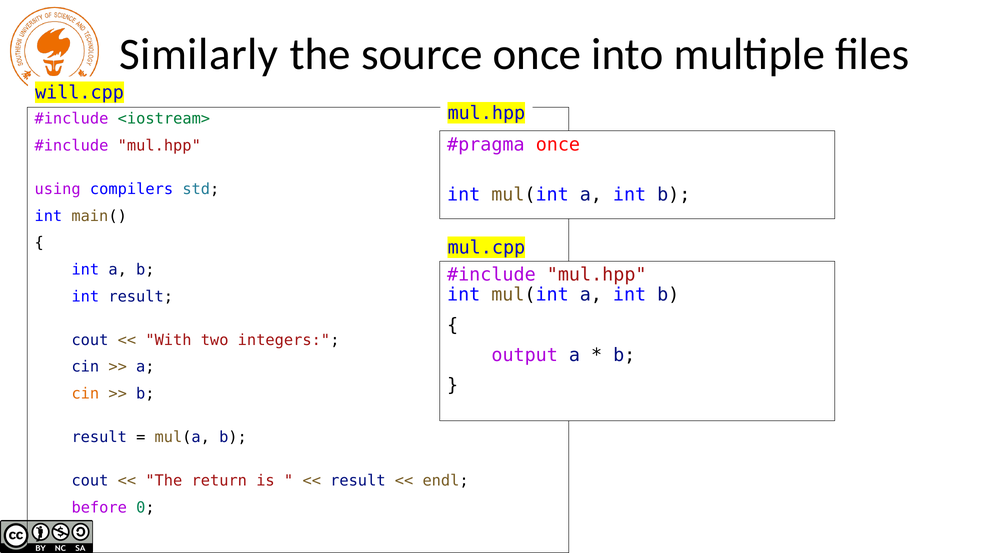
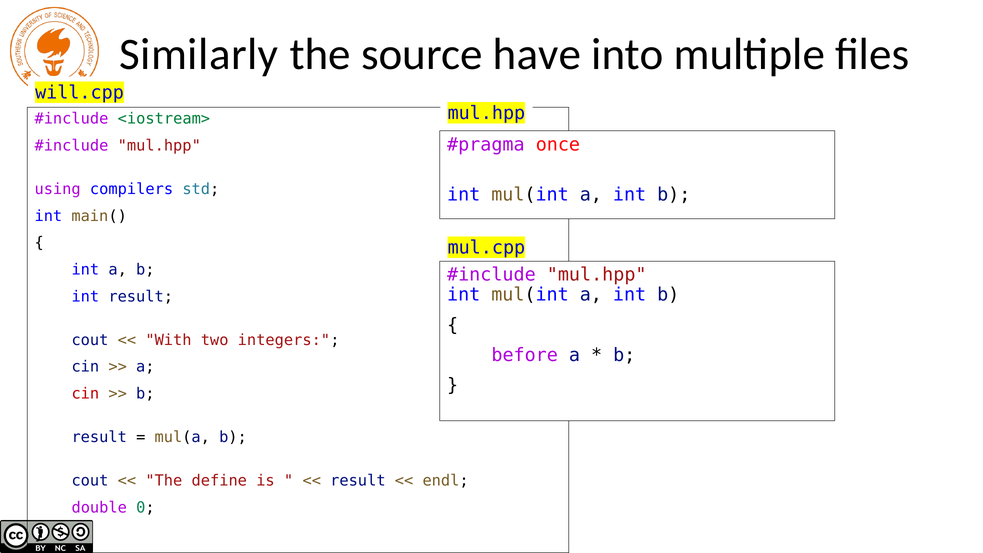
source once: once -> have (537, 55)
output: output -> before (525, 355)
cin colour: orange -> red (85, 394)
return: return -> define (219, 481)
before: before -> double (99, 507)
